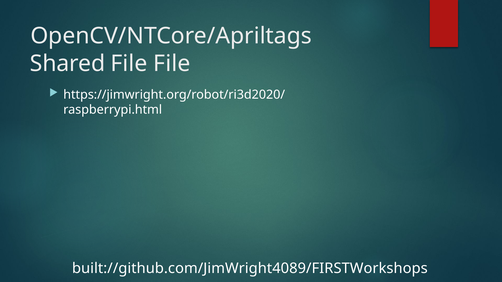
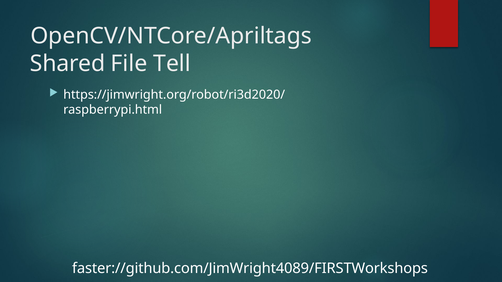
File File: File -> Tell (172, 64)
built://github.com/JimWright4089/FIRSTWorkshops: built://github.com/JimWright4089/FIRSTWorkshops -> faster://github.com/JimWright4089/FIRSTWorkshops (250, 269)
